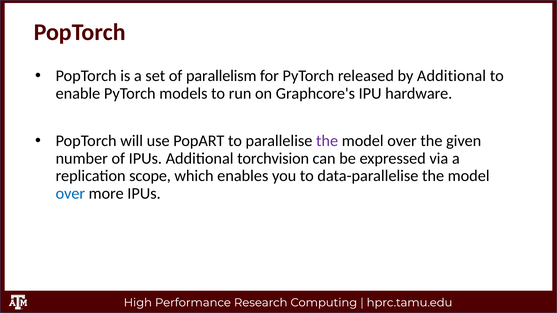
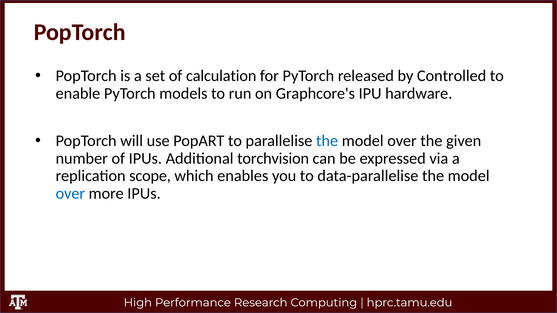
parallelism: parallelism -> calculation (221, 76)
by Additional: Additional -> Controlled (452, 76)
the colour: purple -> blue (327, 141)
